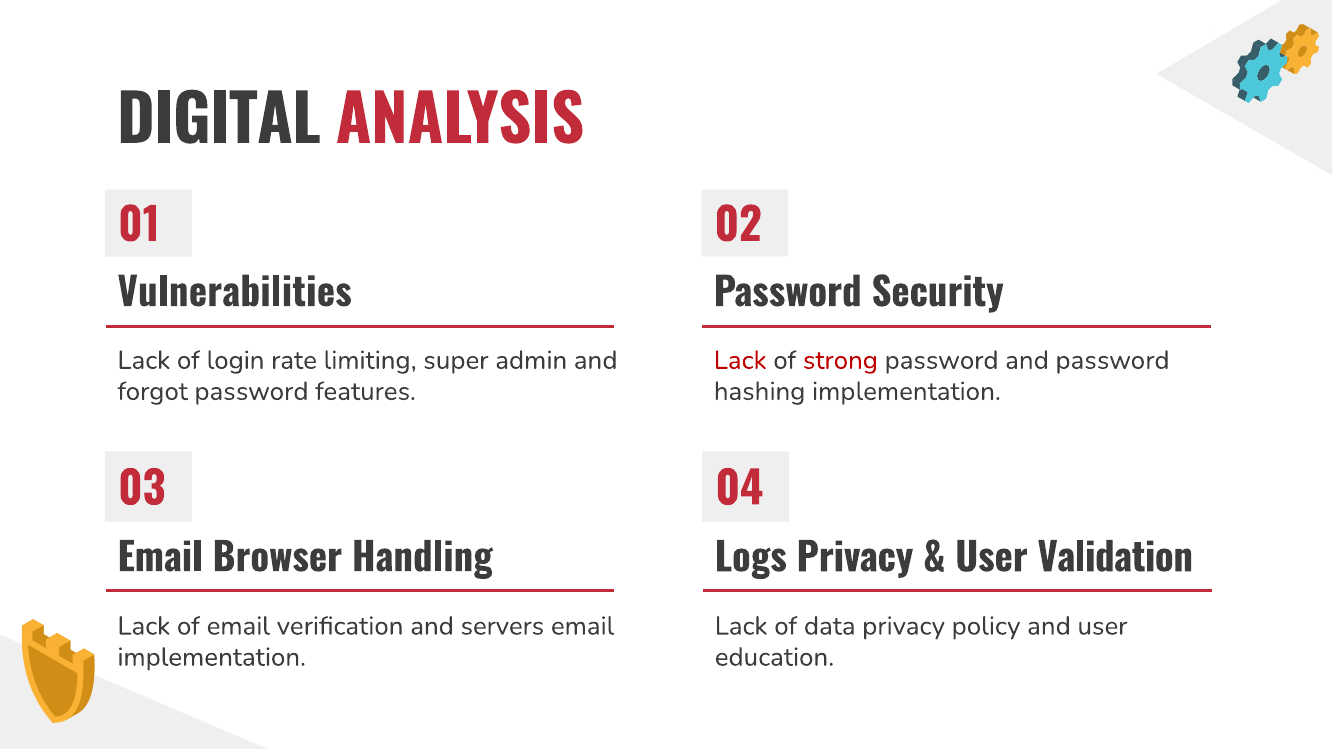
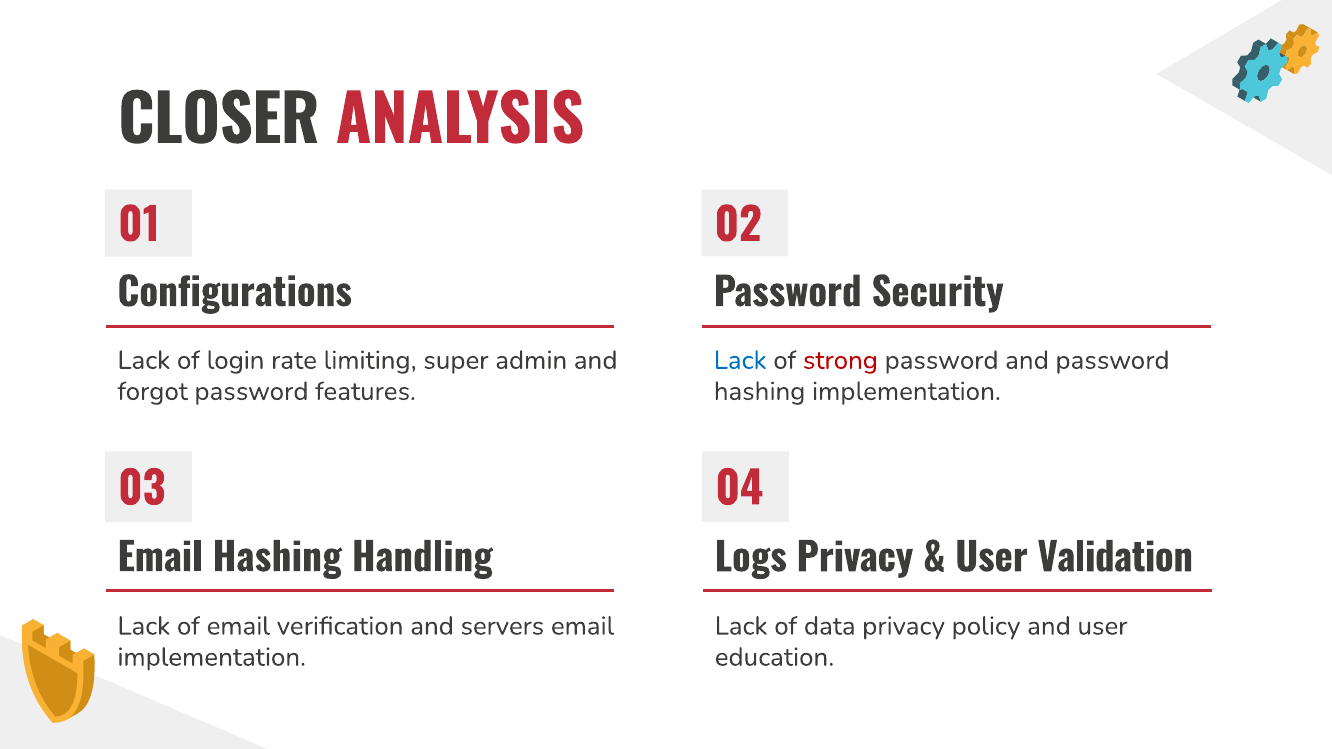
DIGITAL: DIGITAL -> CLOSER (219, 122)
Vulnerabilities: Vulnerabilities -> Configurations (235, 293)
Lack colour: red -> blue (740, 360)
Email Browser: Browser -> Hashing (277, 559)
